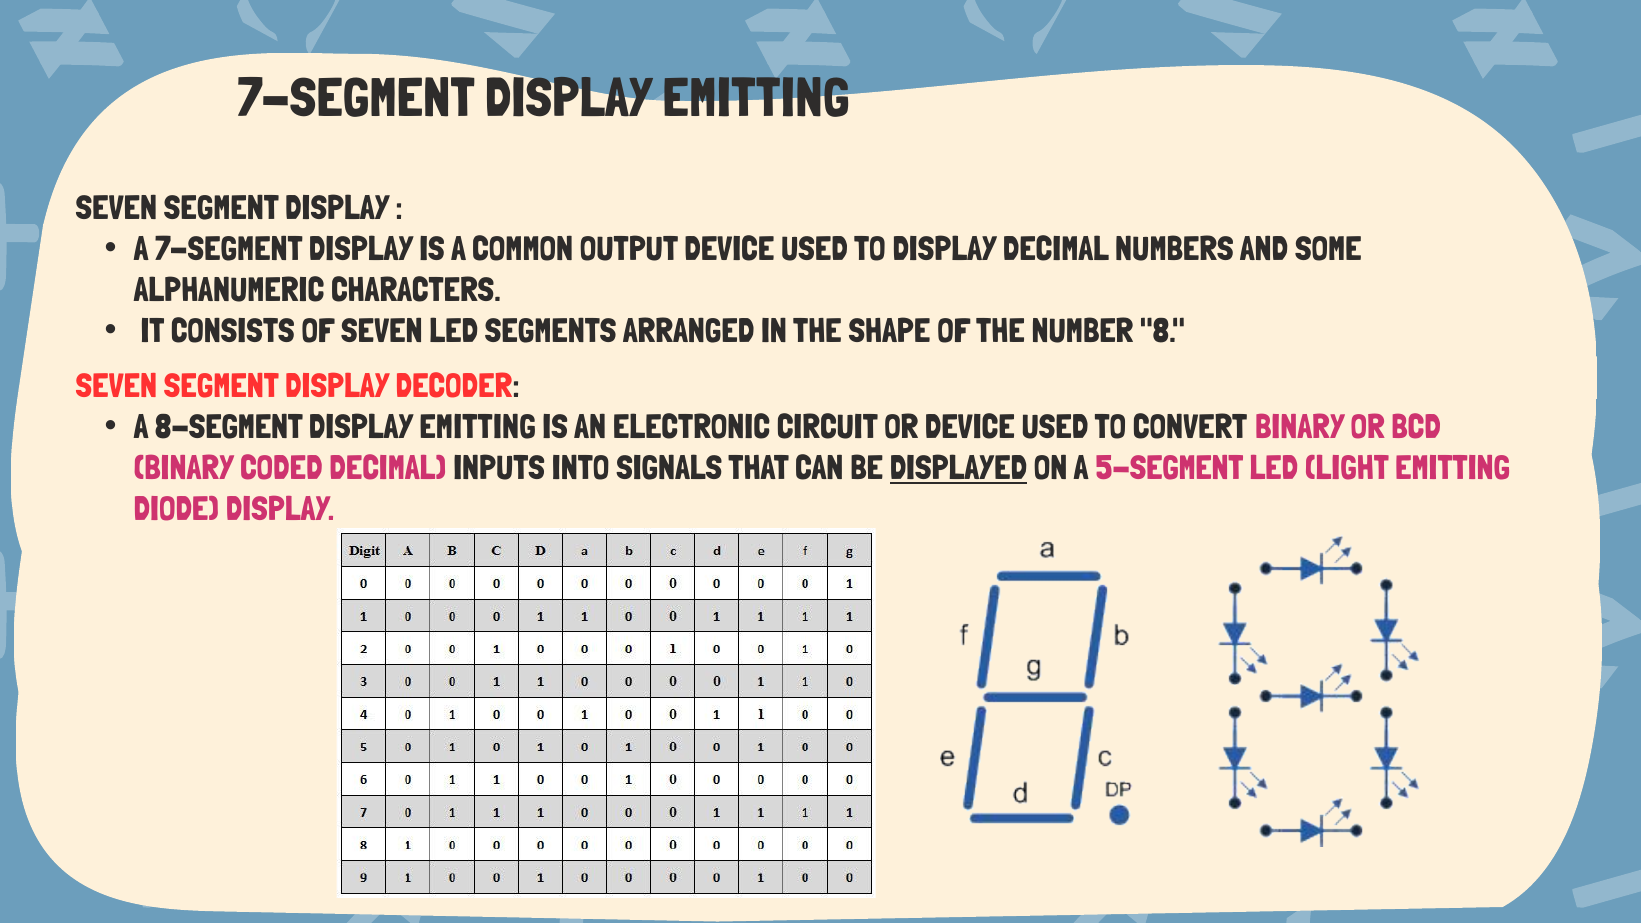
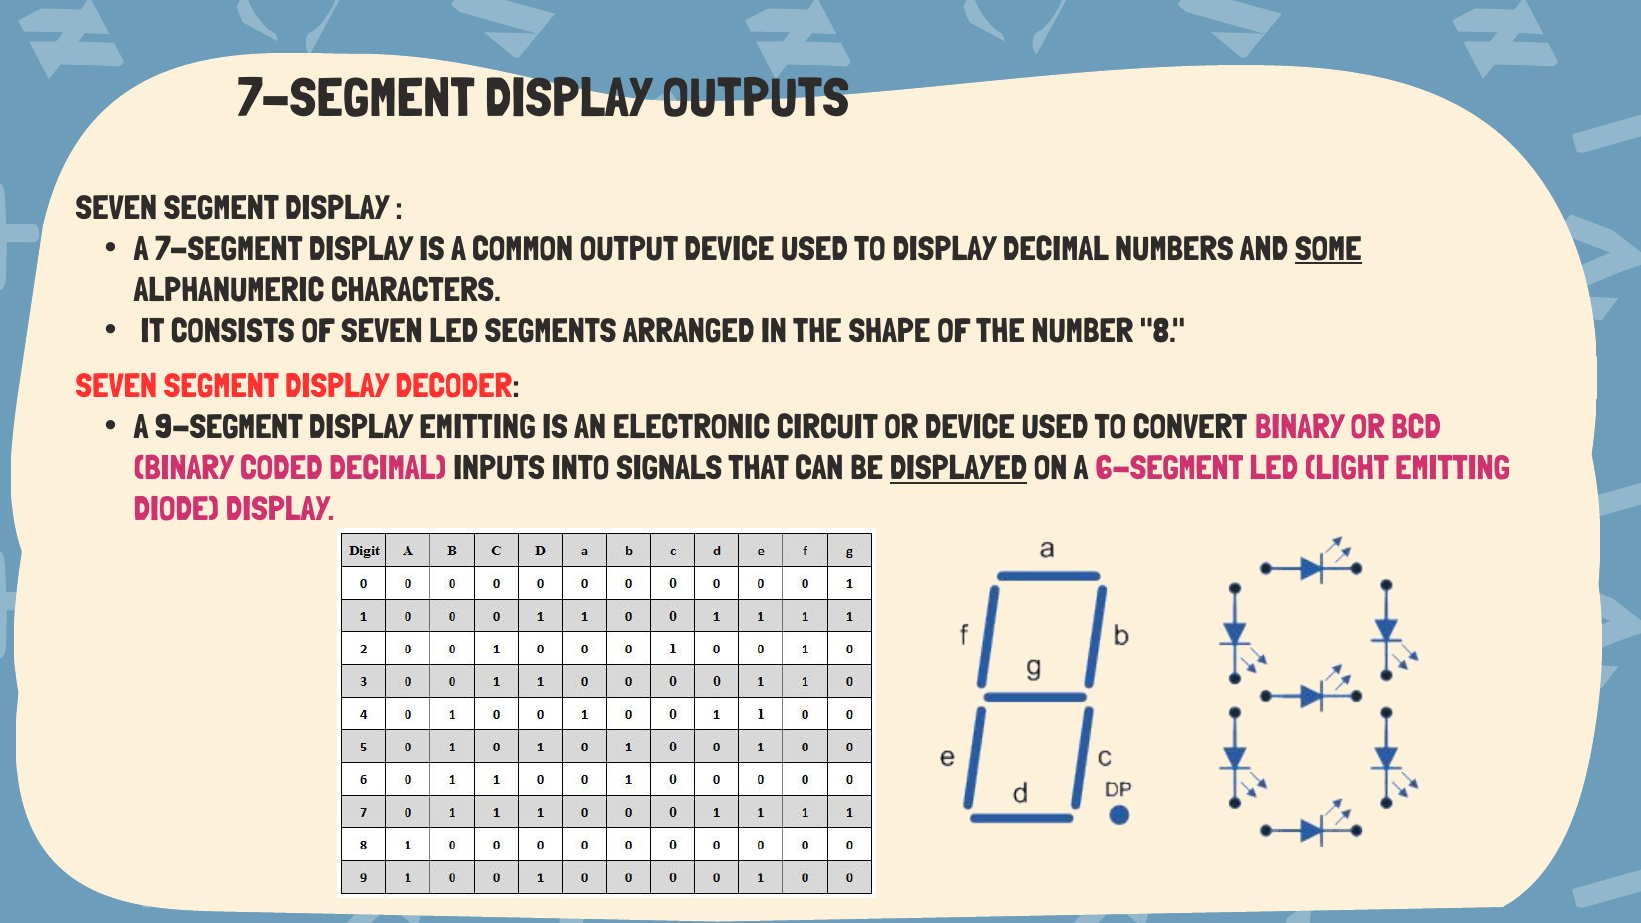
7-SEGMENT DISPLAY EMITTING: EMITTING -> OUTPUTS (756, 98)
SOME underline: none -> present (1328, 249)
8-SEGMENT: 8-SEGMENT -> 9-SEGMENT (229, 427)
5-SEGMENT: 5-SEGMENT -> 6-SEGMENT (1169, 468)
